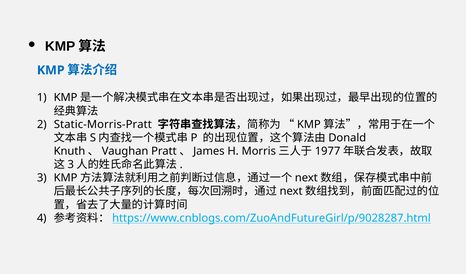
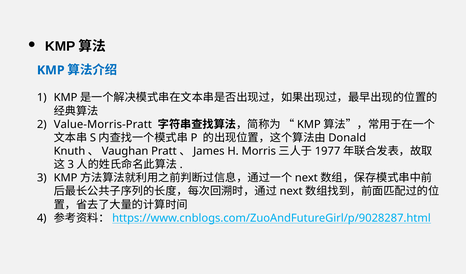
Static-Morris-Pratt: Static-Morris-Pratt -> Value-Morris-Pratt (103, 125)
